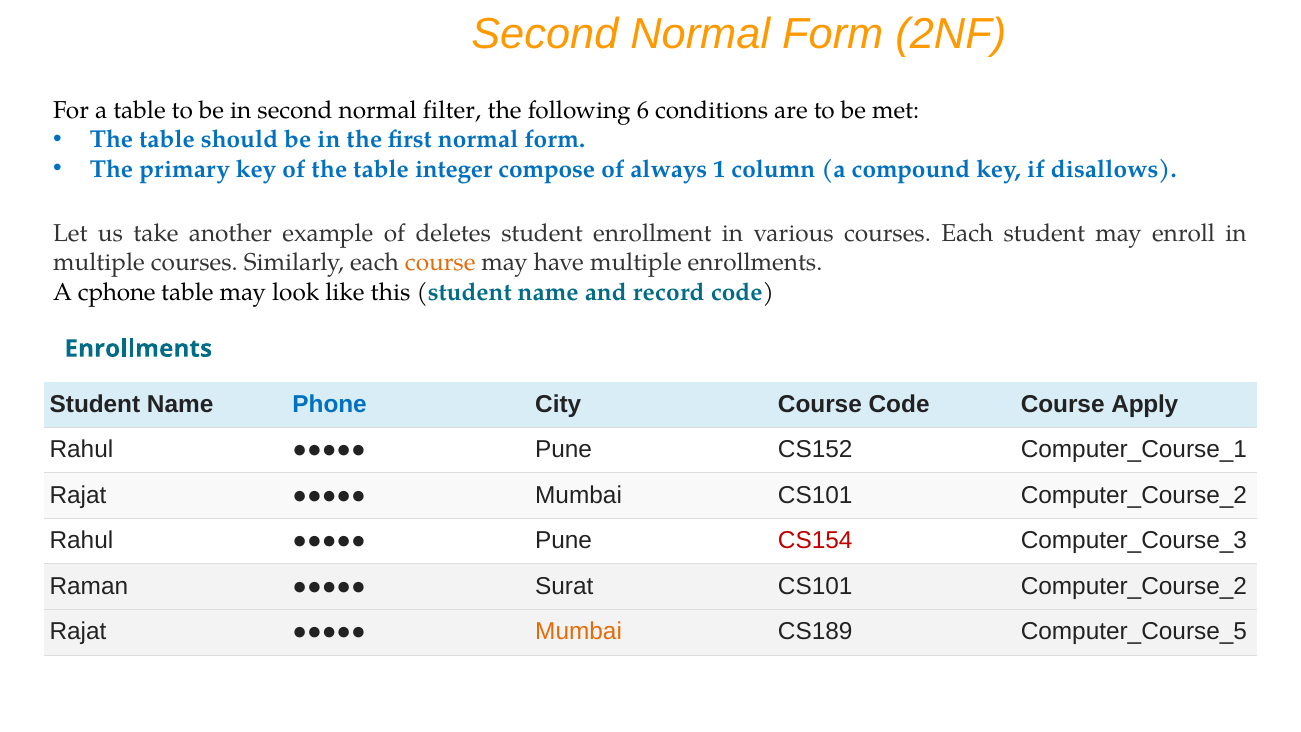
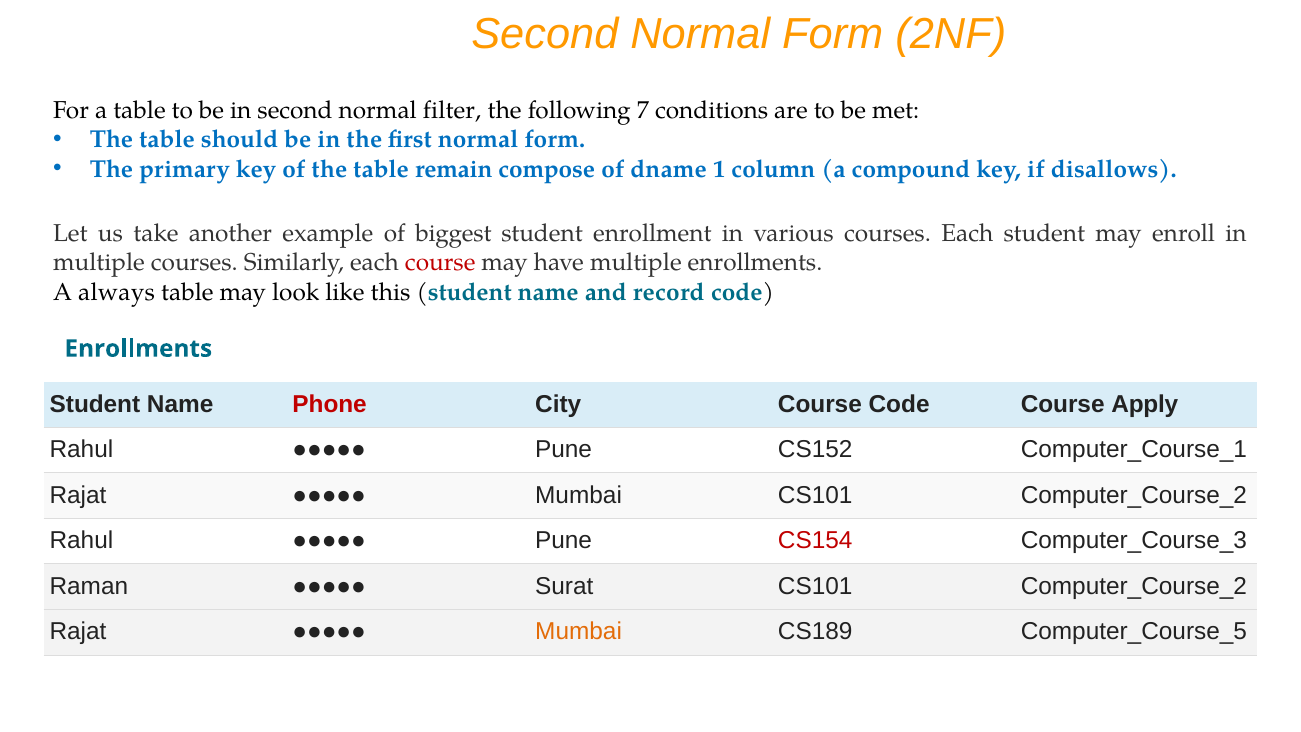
6: 6 -> 7 (643, 111)
integer: integer -> remain (454, 169)
always: always -> dname (669, 169)
deletes: deletes -> biggest (453, 233)
course colour: orange -> red (440, 263)
cphone: cphone -> always (117, 292)
Phone colour: blue -> red (330, 405)
